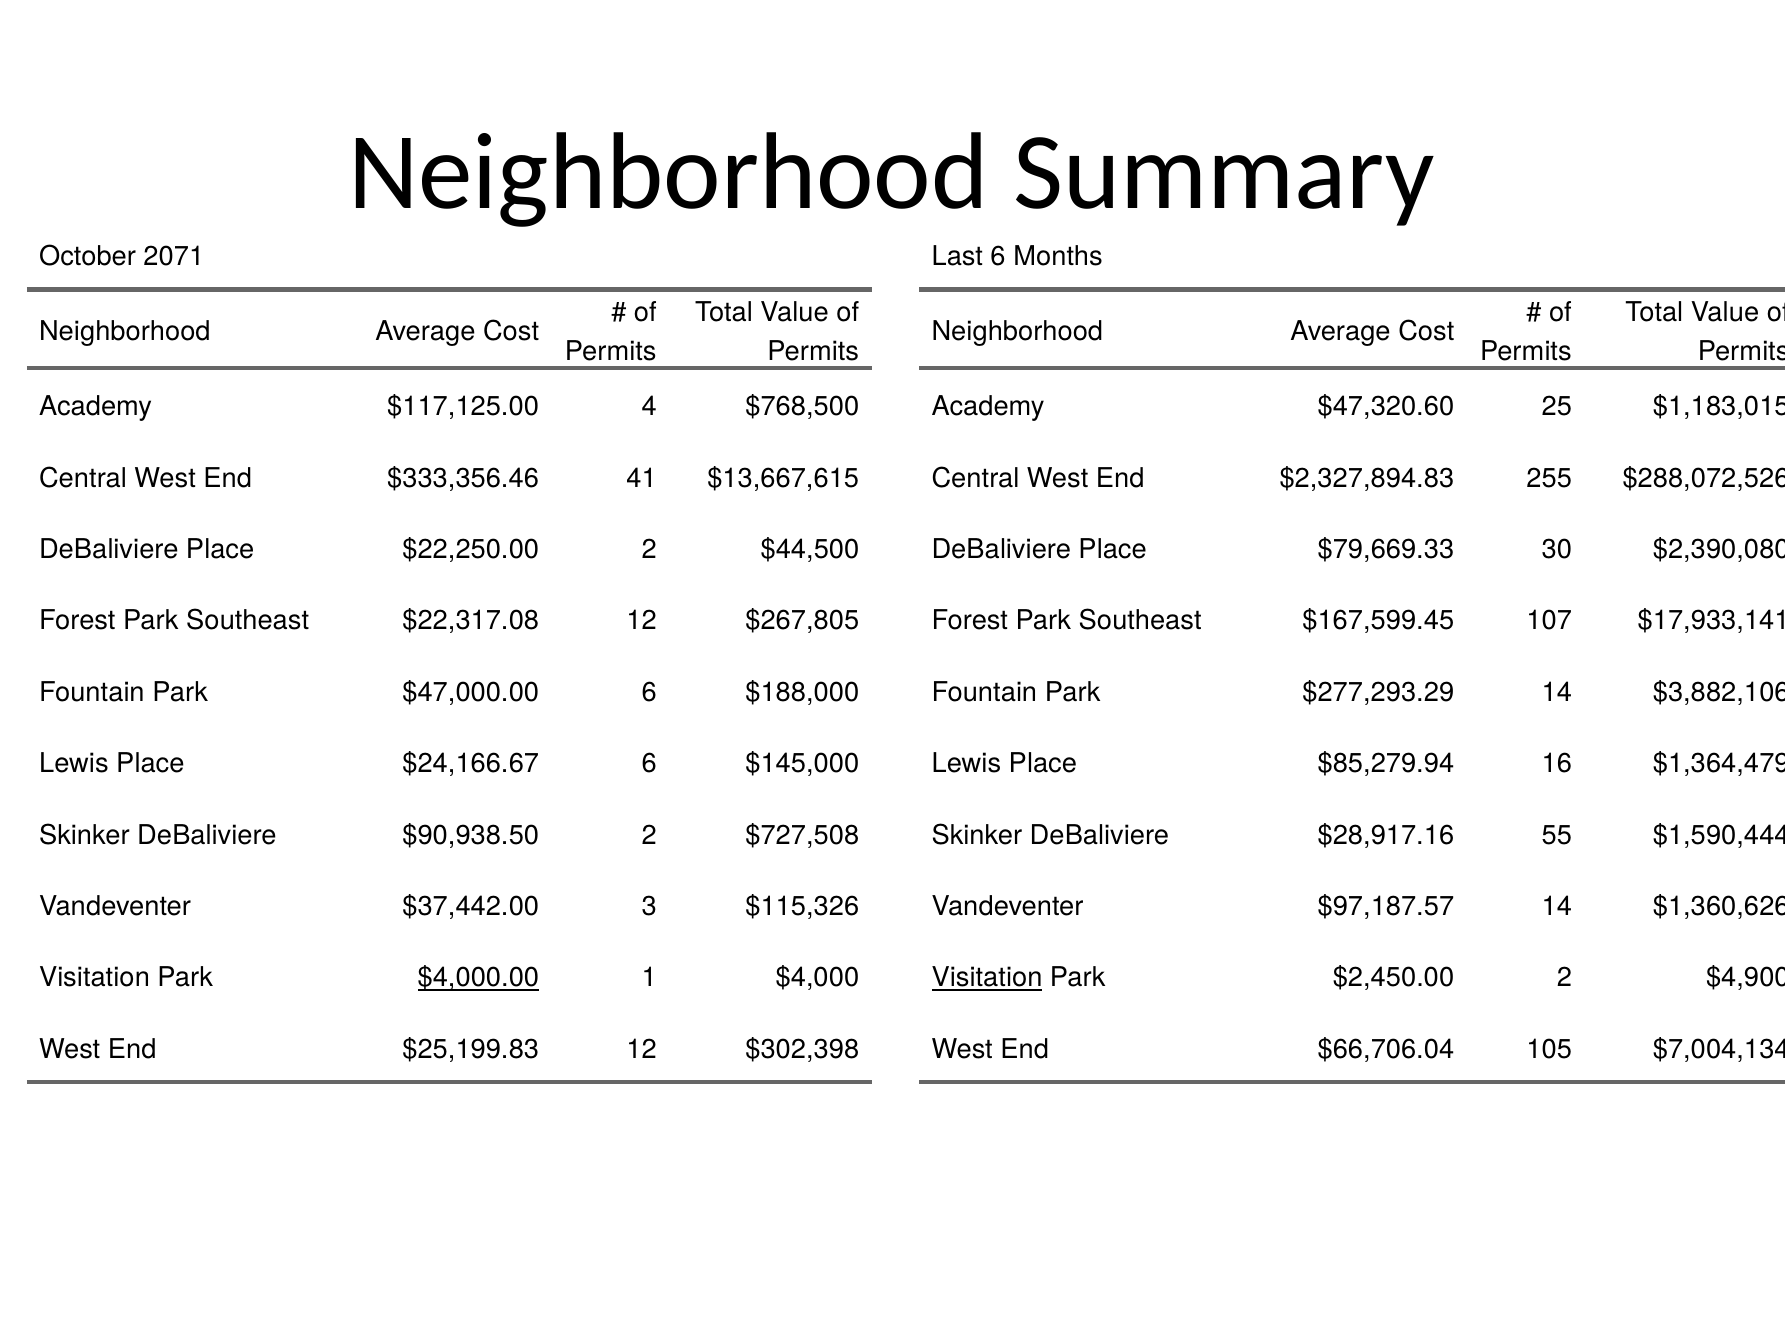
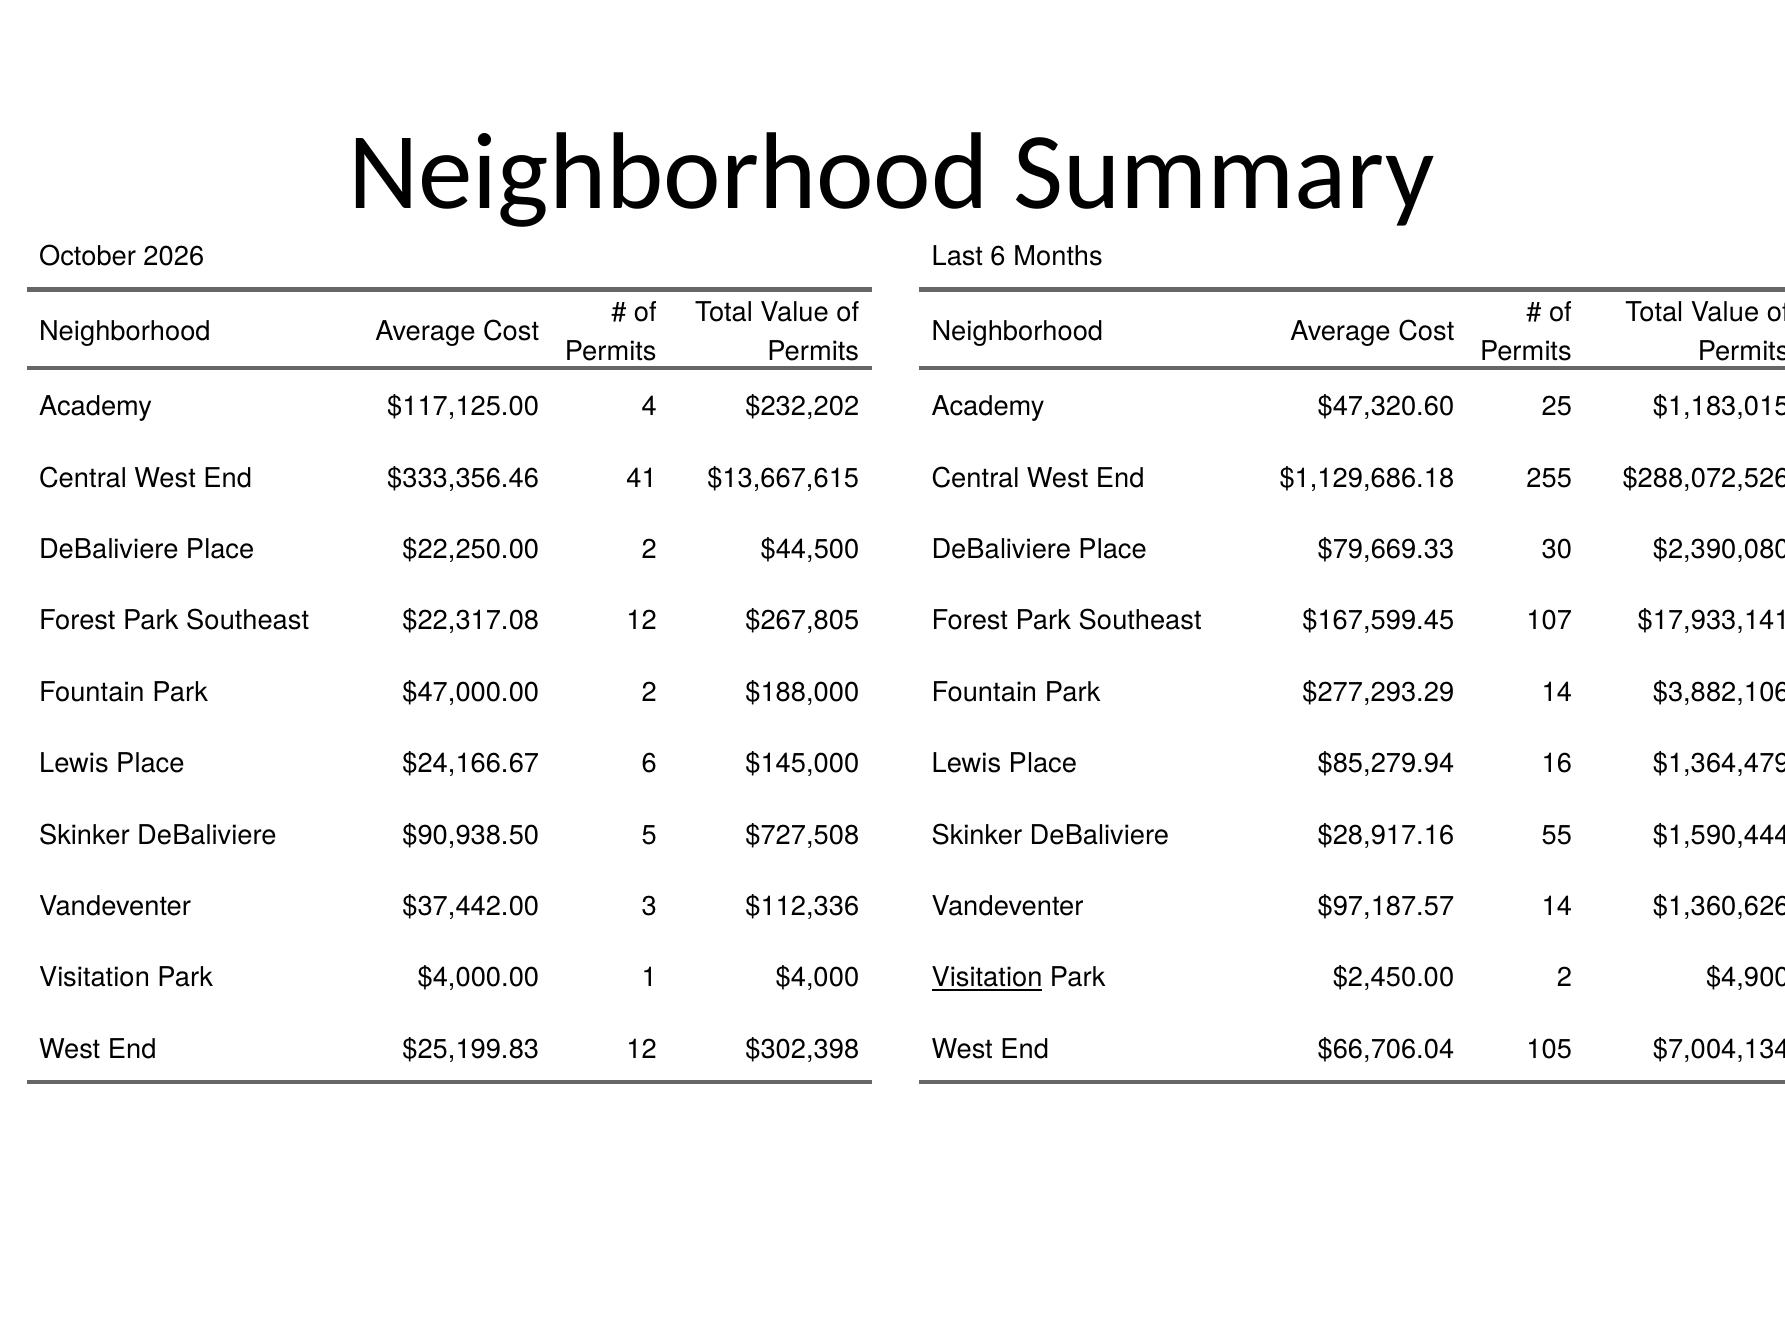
2071: 2071 -> 2026 (174, 257)
$768,500: $768,500 -> $232,202 (802, 407)
$2,327,894.83: $2,327,894.83 -> $1,129,686.18 (1367, 478)
$47,000.00 6: 6 -> 2 (649, 692)
$90,938.50 2: 2 -> 5 (649, 835)
$115,326: $115,326 -> $112,336 (802, 906)
$4,000.00 underline: present -> none (478, 978)
